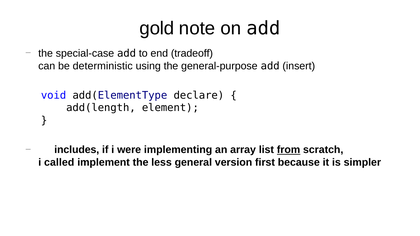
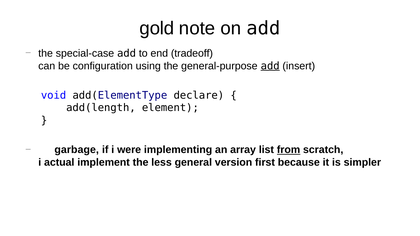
deterministic: deterministic -> configuration (103, 66)
add underline: none -> present (270, 66)
includes: includes -> garbage (77, 150)
called: called -> actual (59, 163)
